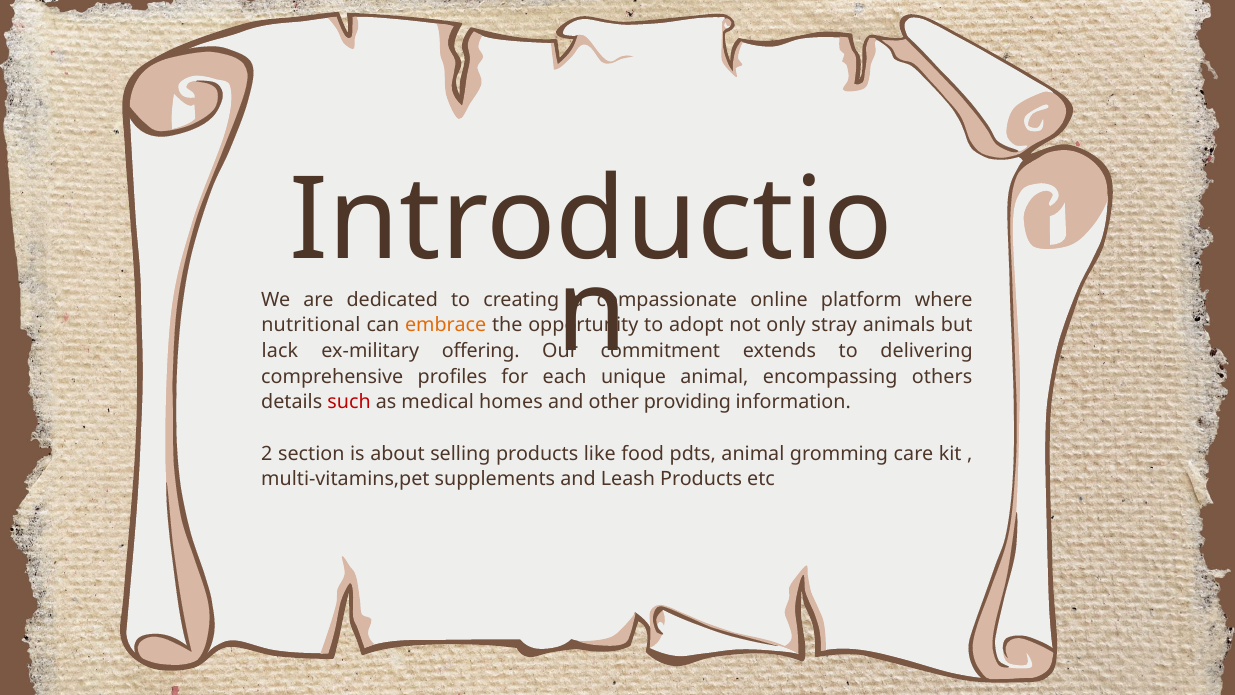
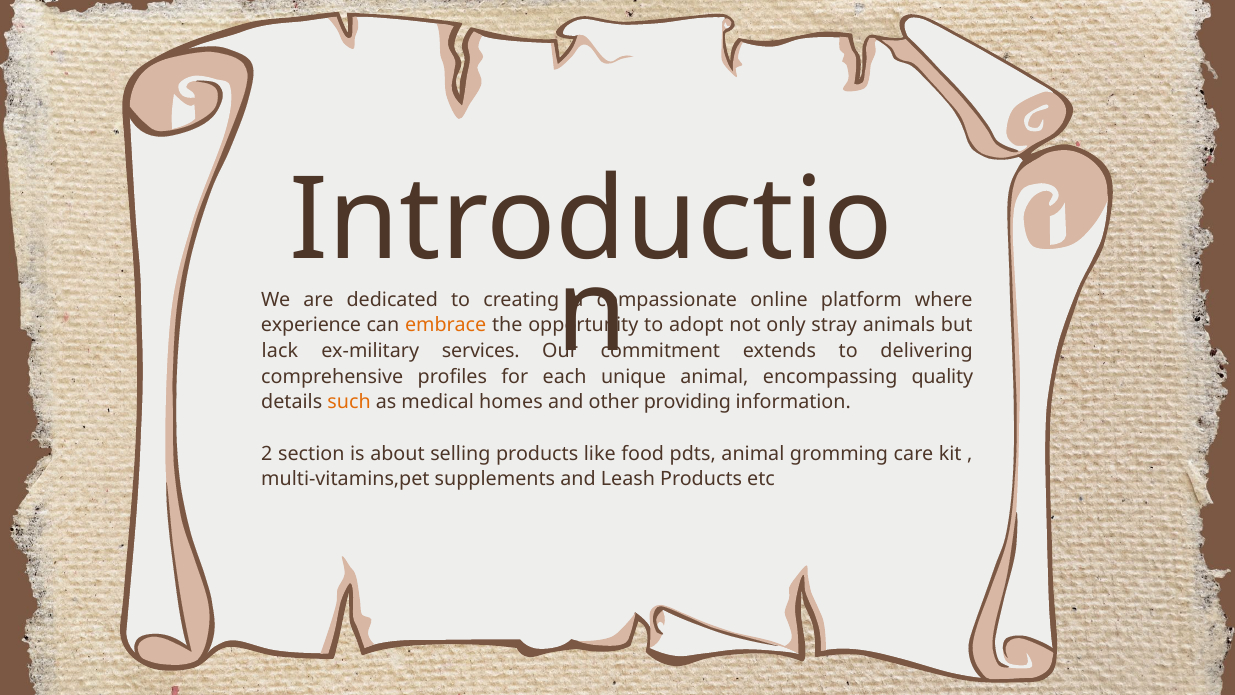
nutritional: nutritional -> experience (311, 325)
offering: offering -> services (481, 351)
others: others -> quality (942, 376)
such colour: red -> orange (349, 402)
